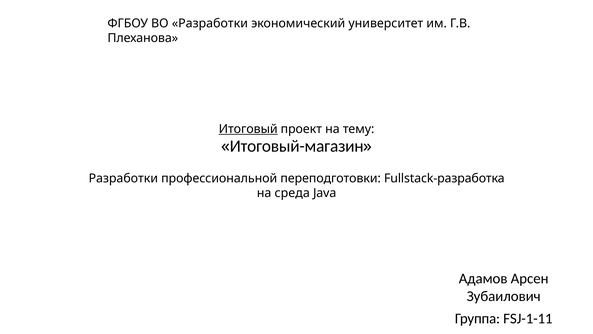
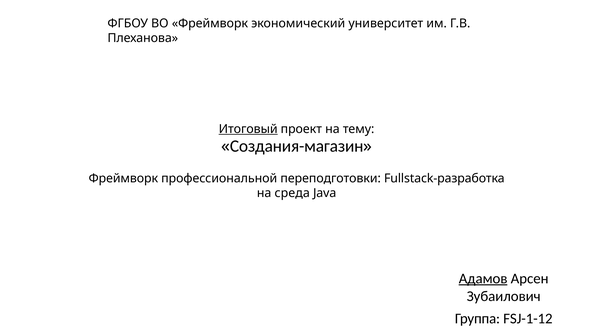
ВО Разработки: Разработки -> Фреймворк (210, 23)
Итоговый-магазин: Итоговый-магазин -> Создания-магазин (297, 146)
Разработки: Разработки -> Фреймворк (123, 178)
Адамов underline: none -> present (483, 278)
FSJ-1-11: FSJ-1-11 -> FSJ-1-12 (528, 318)
